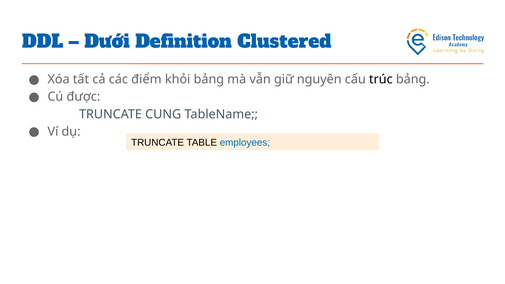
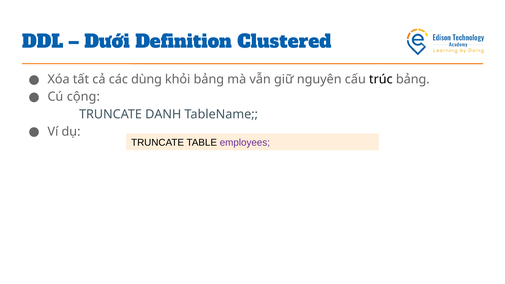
điểm: điểm -> dùng (147, 79)
được: được -> cộng (83, 97)
CUNG: CUNG -> DANH (163, 114)
employees colour: blue -> purple (245, 143)
